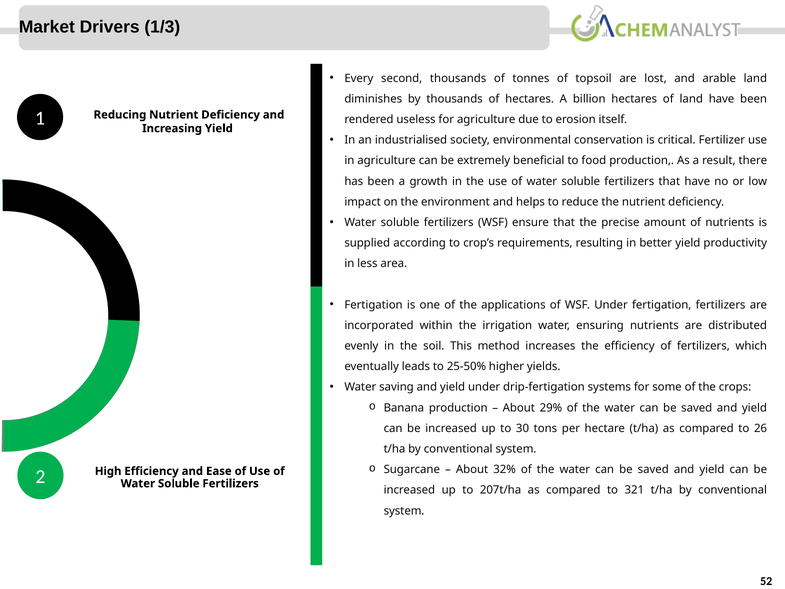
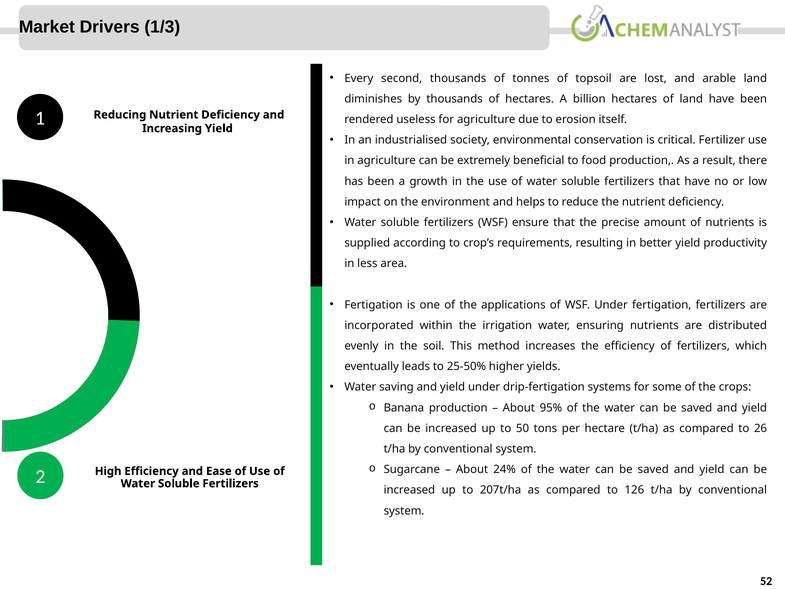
29%: 29% -> 95% (551, 408)
30: 30 -> 50 (523, 428)
32%: 32% -> 24% (505, 469)
321: 321 -> 126 (634, 490)
